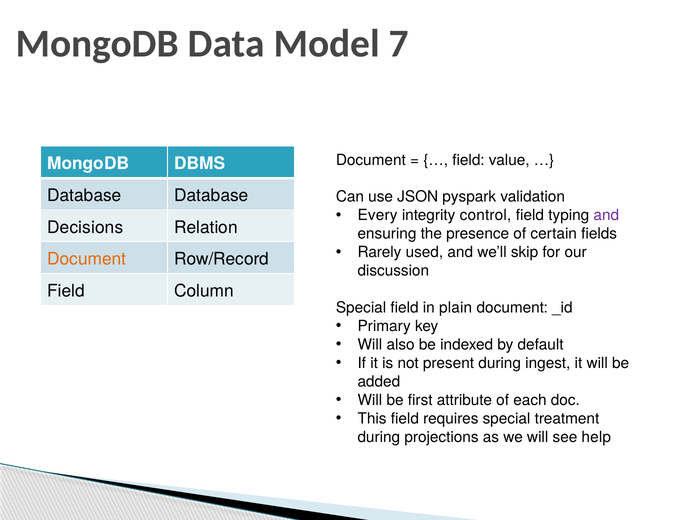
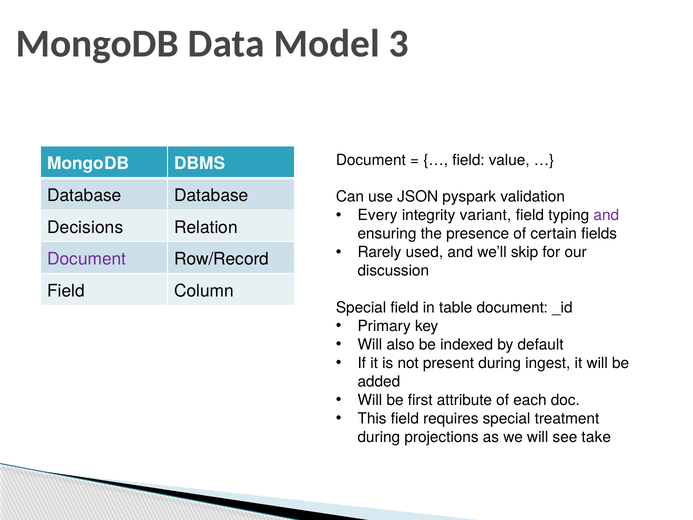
7: 7 -> 3 (399, 44)
control: control -> variant (486, 215)
Document colour: orange -> purple (87, 259)
plain: plain -> table (456, 308)
help: help -> take (596, 437)
